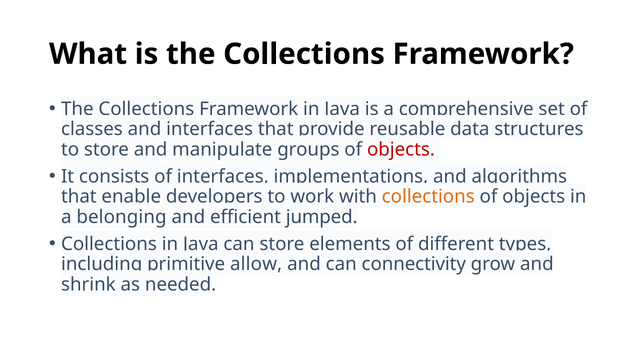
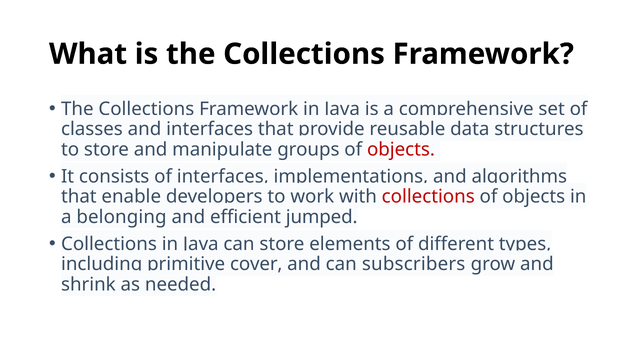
collections colour: orange -> red (428, 196)
allow: allow -> cover (256, 264)
connectivity: connectivity -> subscribers (414, 264)
